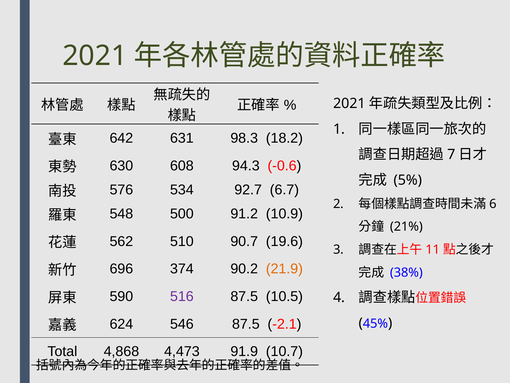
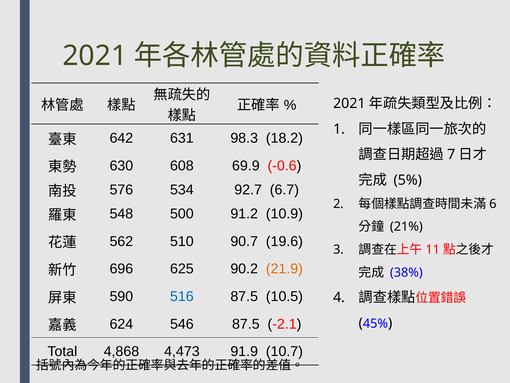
94.3: 94.3 -> 69.9 (246, 165)
374: 374 -> 625 (182, 269)
516 colour: purple -> blue (182, 296)
